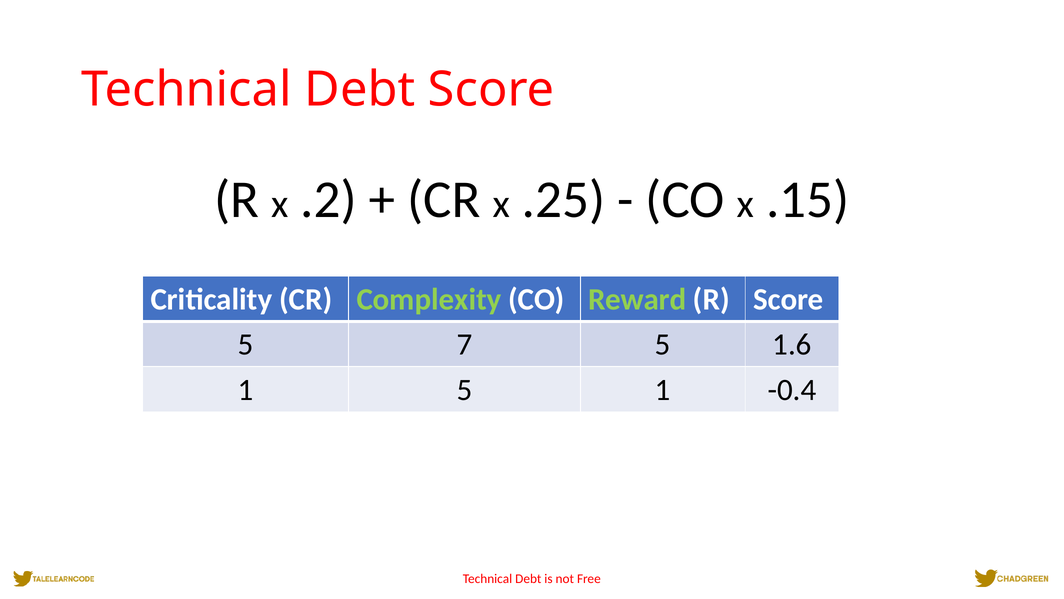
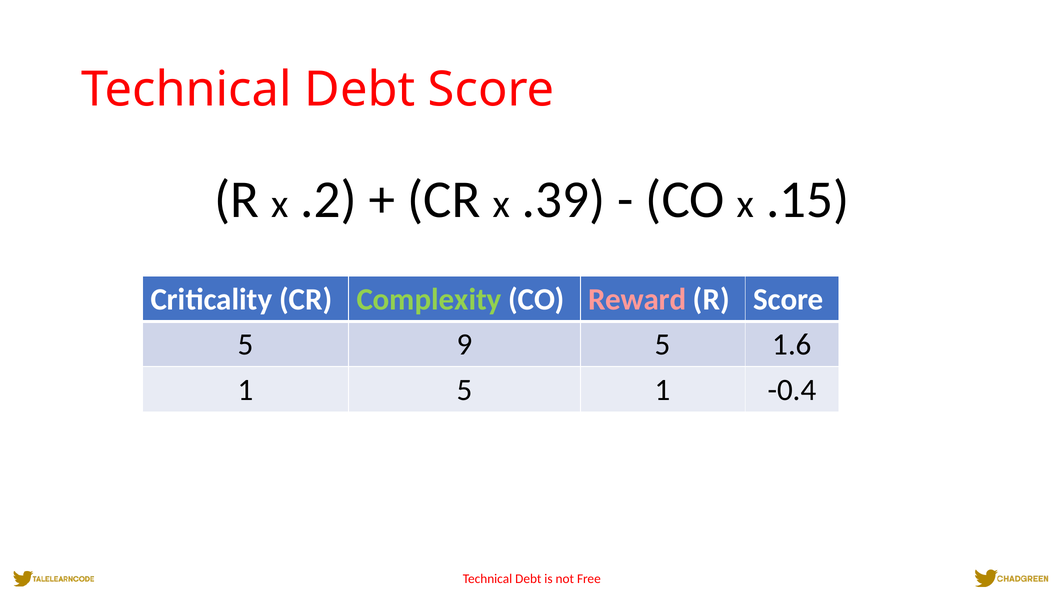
.25: .25 -> .39 (564, 199)
Reward colour: light green -> pink (637, 299)
7: 7 -> 9 (464, 344)
